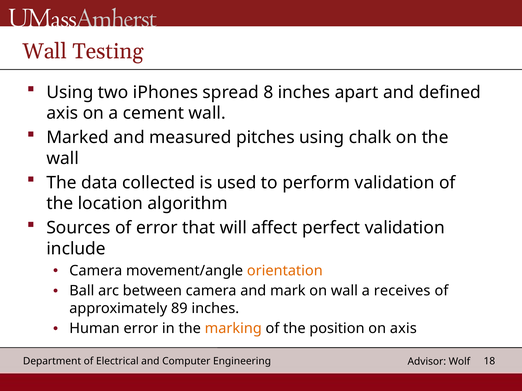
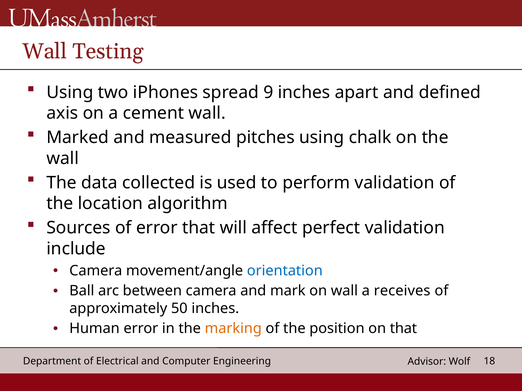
8: 8 -> 9 (268, 92)
orientation colour: orange -> blue (285, 271)
89: 89 -> 50 (179, 309)
on axis: axis -> that (403, 329)
